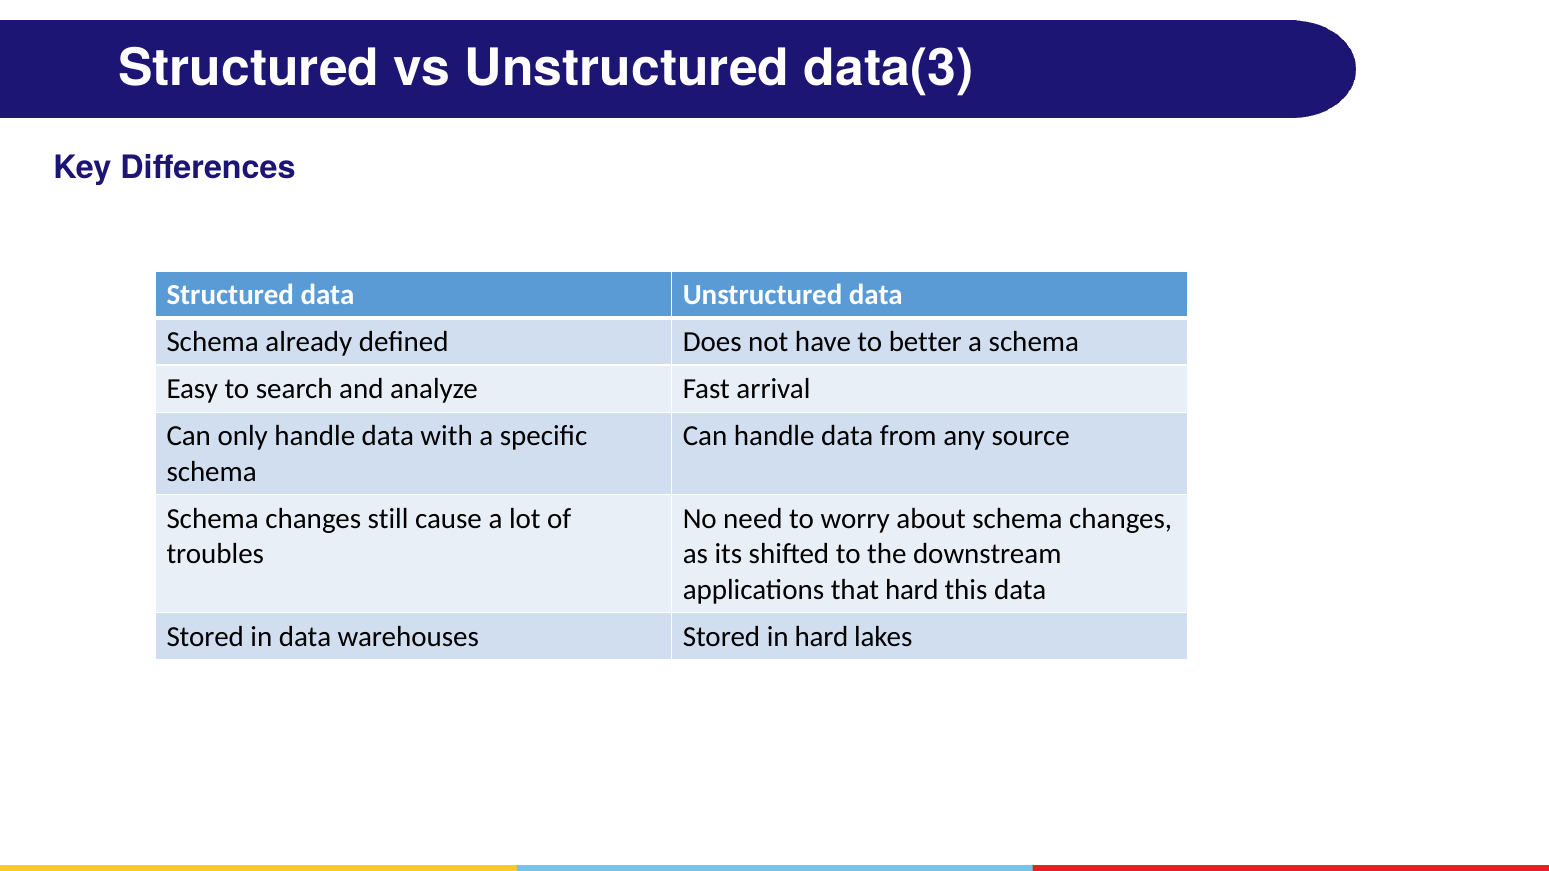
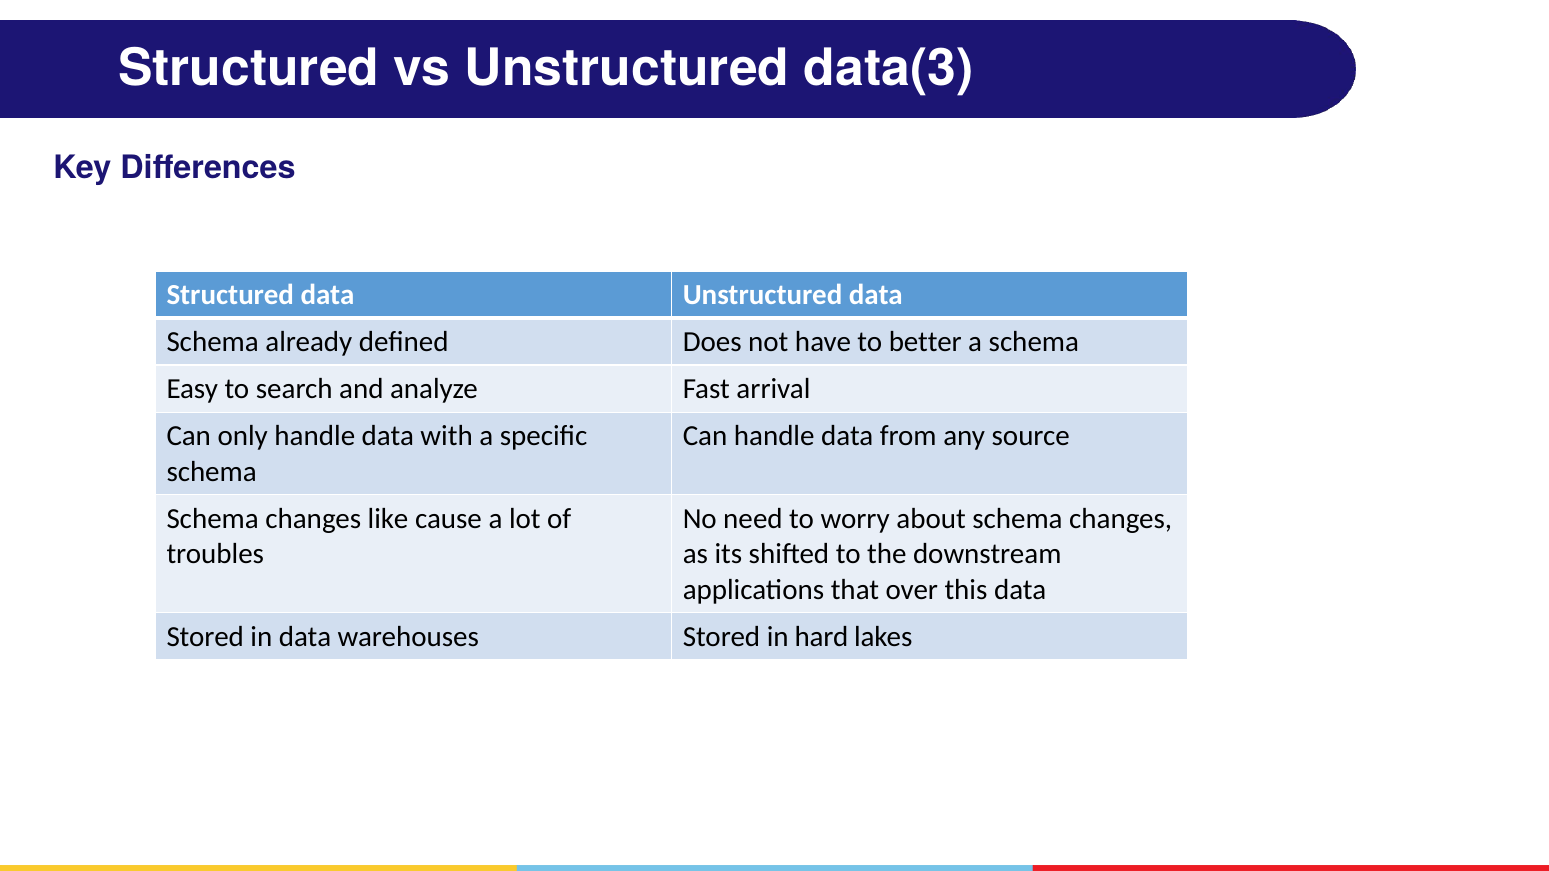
still: still -> like (388, 519)
that hard: hard -> over (912, 590)
